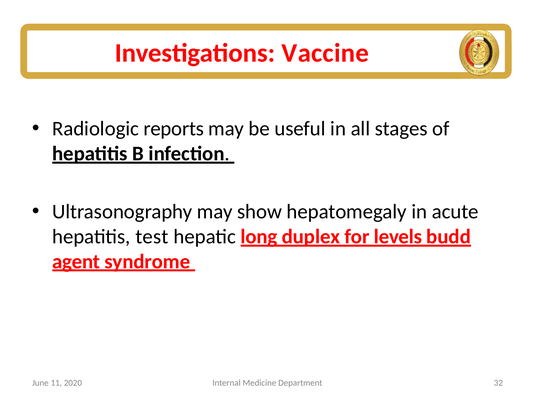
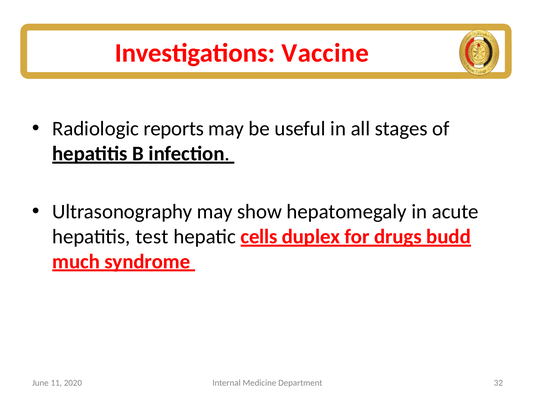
long: long -> cells (259, 237)
levels: levels -> drugs (398, 237)
agent: agent -> much (76, 262)
